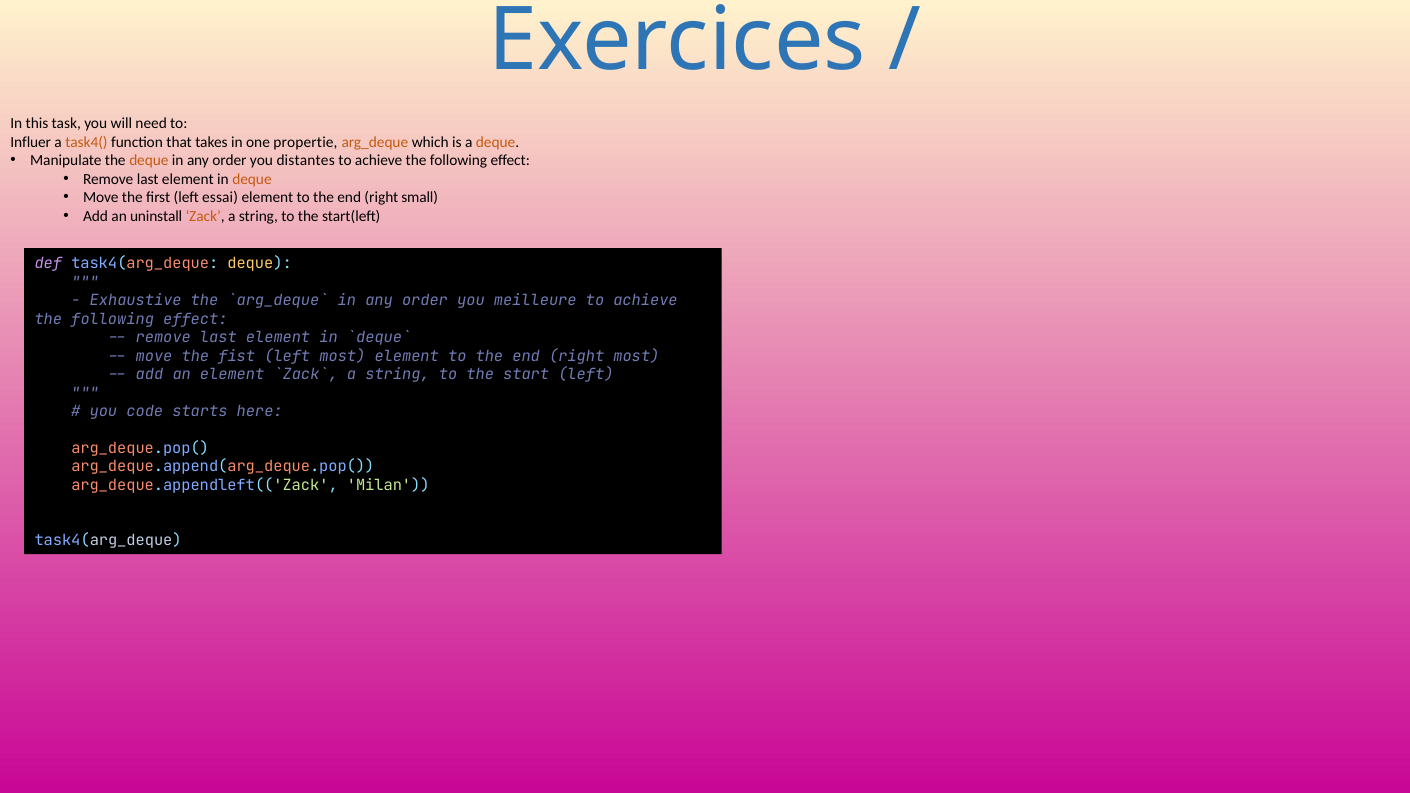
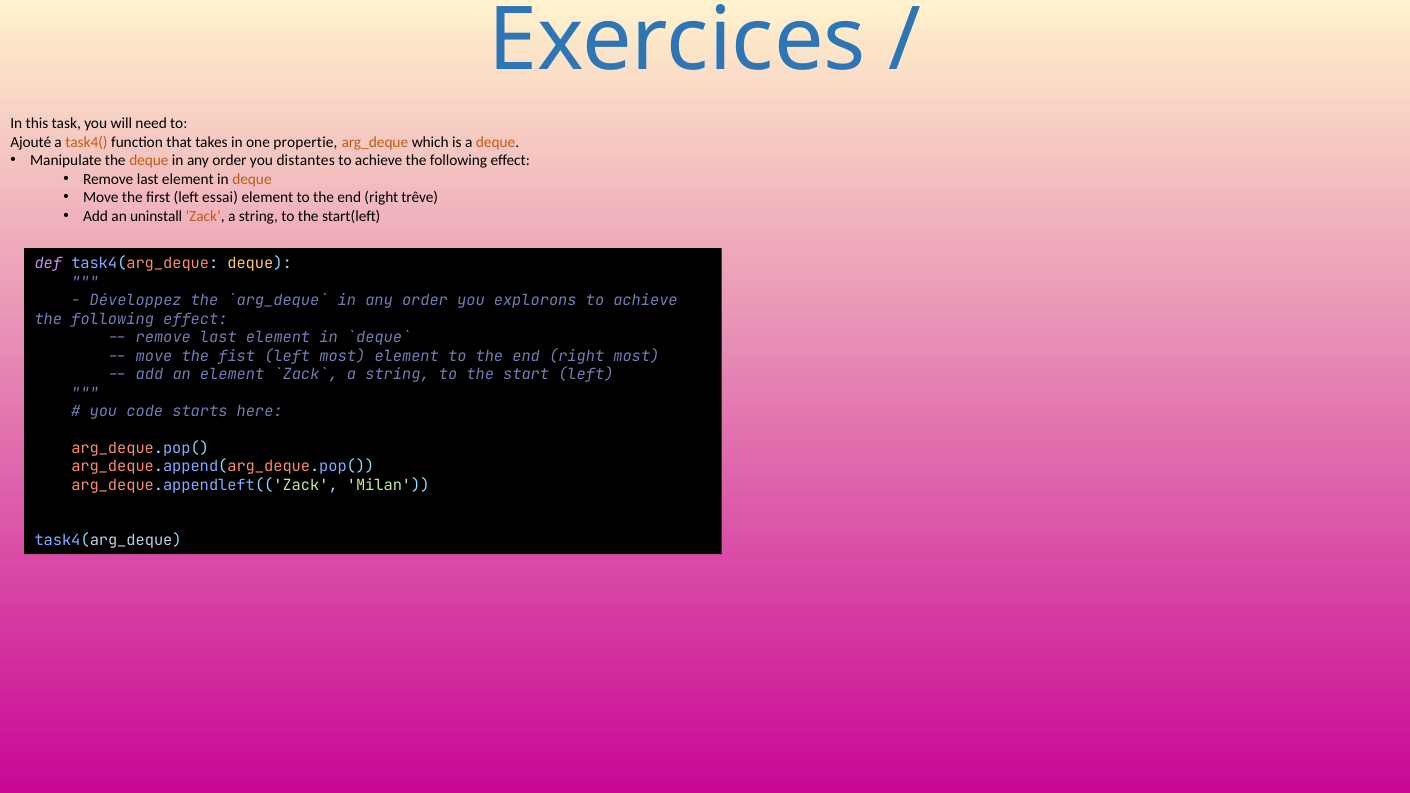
Influer: Influer -> Ajouté (31, 142)
small: small -> trêve (420, 198)
Exhaustive: Exhaustive -> Développez (136, 301)
meilleure: meilleure -> explorons (535, 301)
